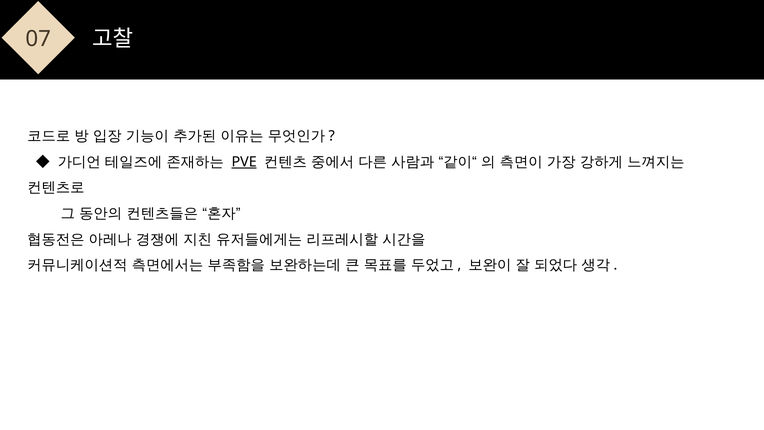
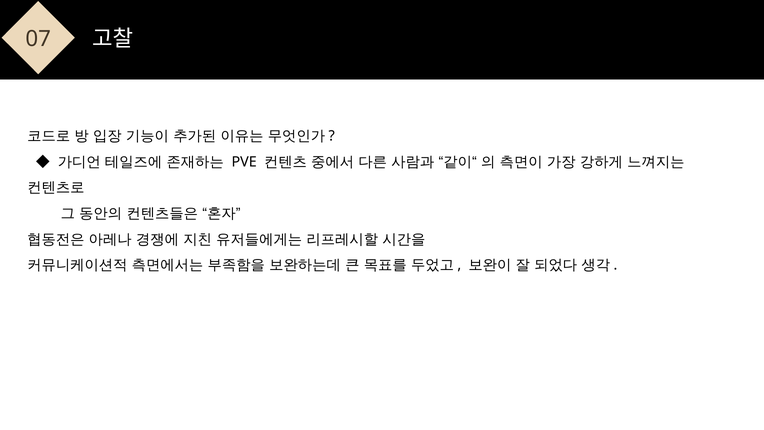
PVE underline: present -> none (244, 162)
